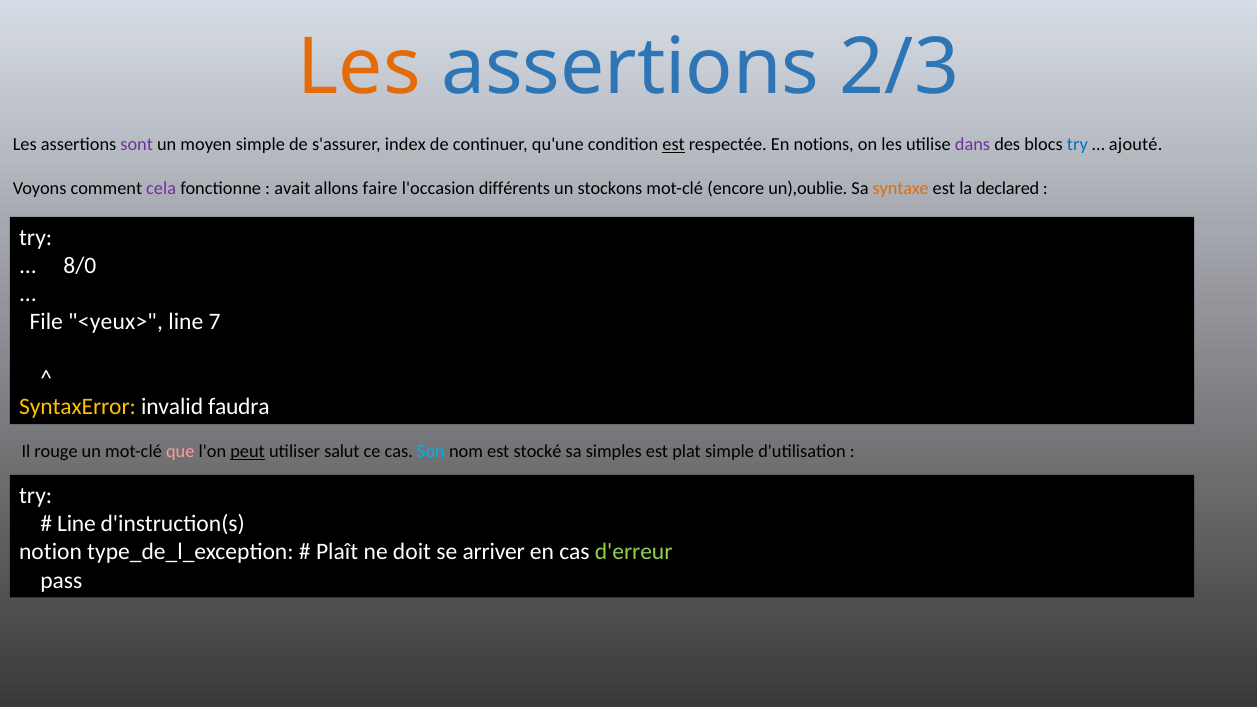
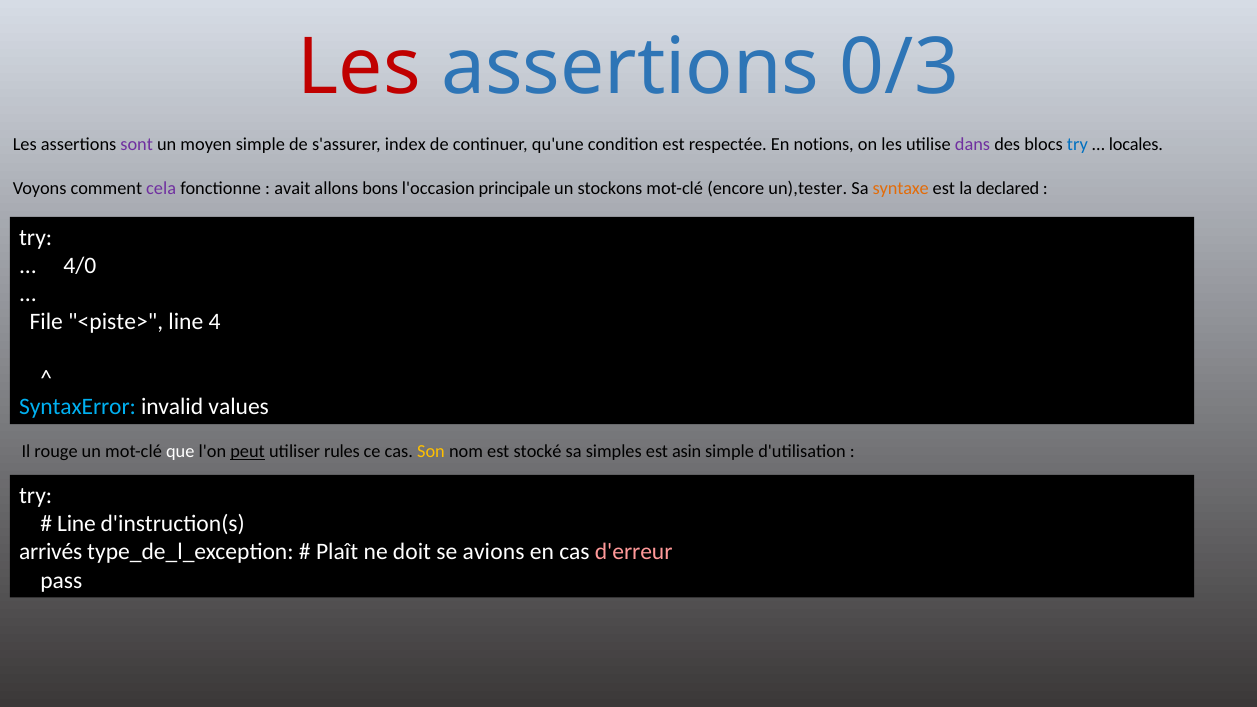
Les colour: orange -> red (359, 68)
2/3: 2/3 -> 0/3 (899, 68)
est underline: present -> none (674, 145)
ajouté: ajouté -> locales (1136, 145)
faire: faire -> bons (380, 189)
différents: différents -> principale (515, 189)
un),oublie: un),oublie -> un),tester (808, 189)
8/0: 8/0 -> 4/0 (80, 266)
<yeux>: <yeux> -> <piste> (116, 322)
7: 7 -> 4 (215, 322)
SyntaxError colour: yellow -> light blue (78, 407)
faudra: faudra -> values (239, 407)
que colour: pink -> white (180, 452)
salut: salut -> rules (342, 452)
Son colour: light blue -> yellow (431, 452)
plat: plat -> asin (687, 452)
notion: notion -> arrivés (51, 552)
arriver: arriver -> avions (494, 552)
d'erreur colour: light green -> pink (634, 552)
